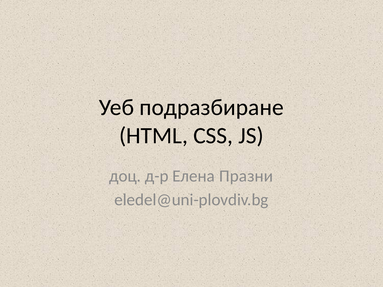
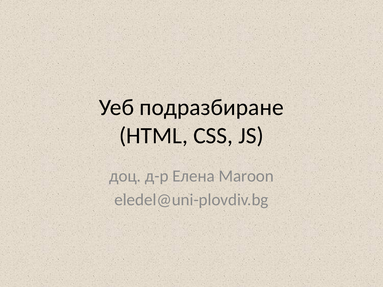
Празни: Празни -> Maroon (246, 176)
